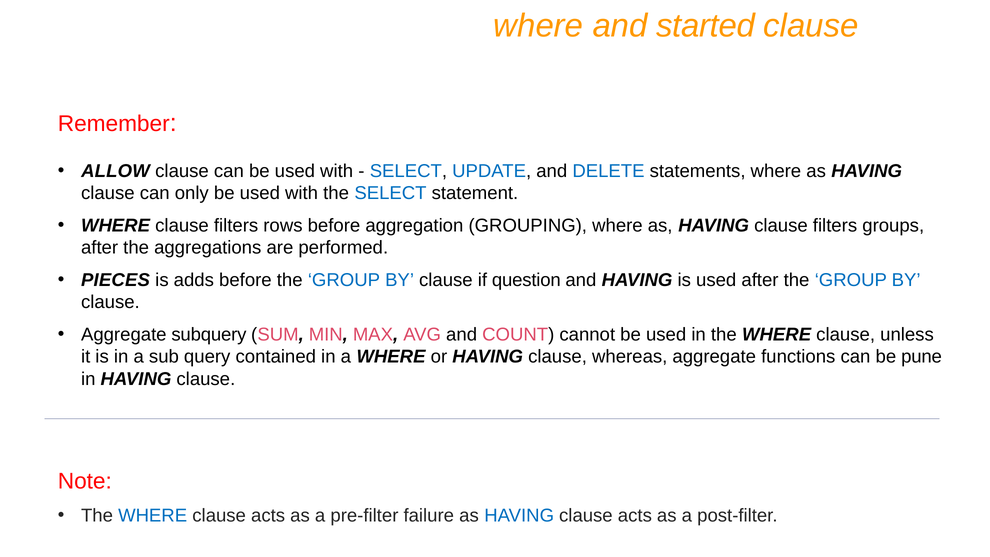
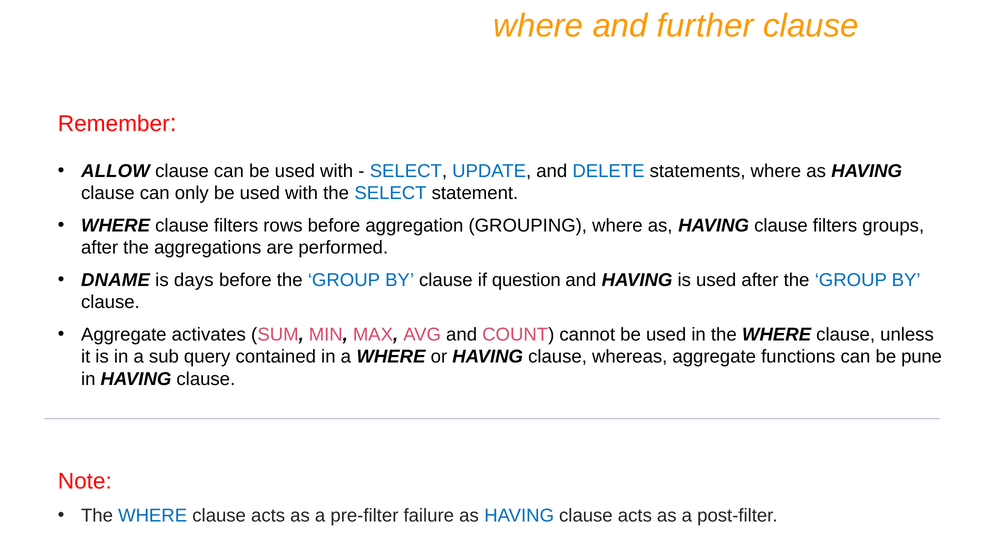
started: started -> further (705, 26)
PIECES: PIECES -> DNAME (115, 280)
adds: adds -> days (194, 280)
subquery: subquery -> activates (209, 334)
